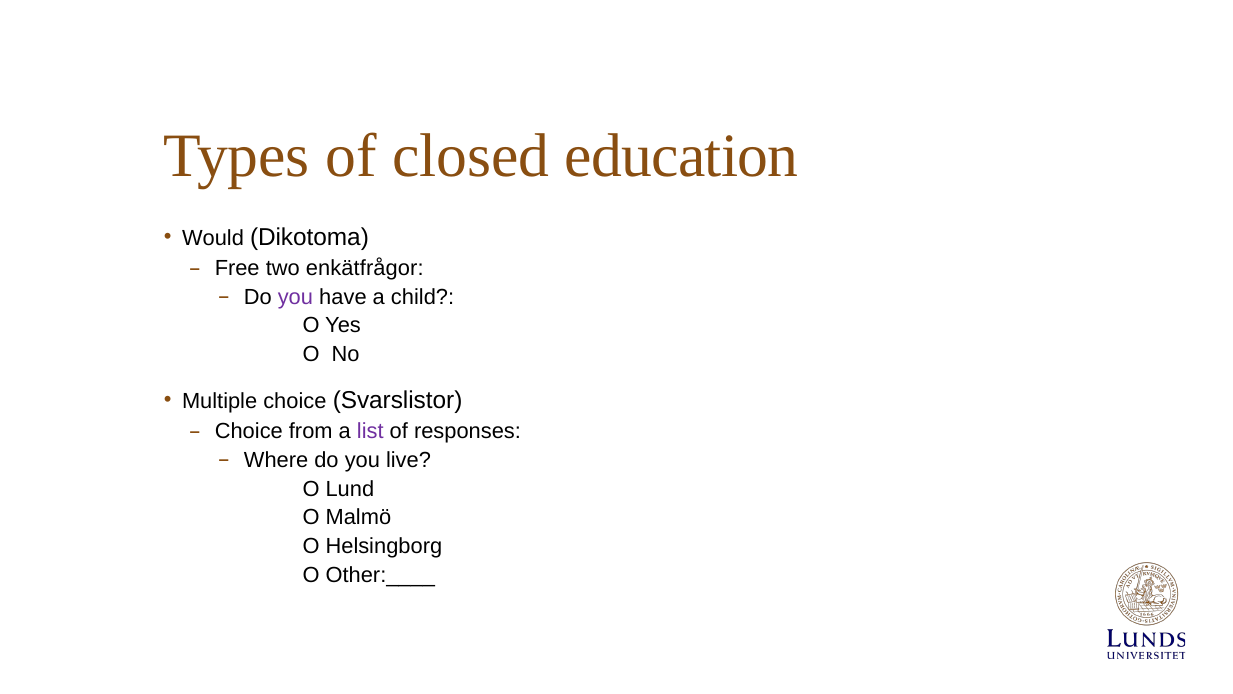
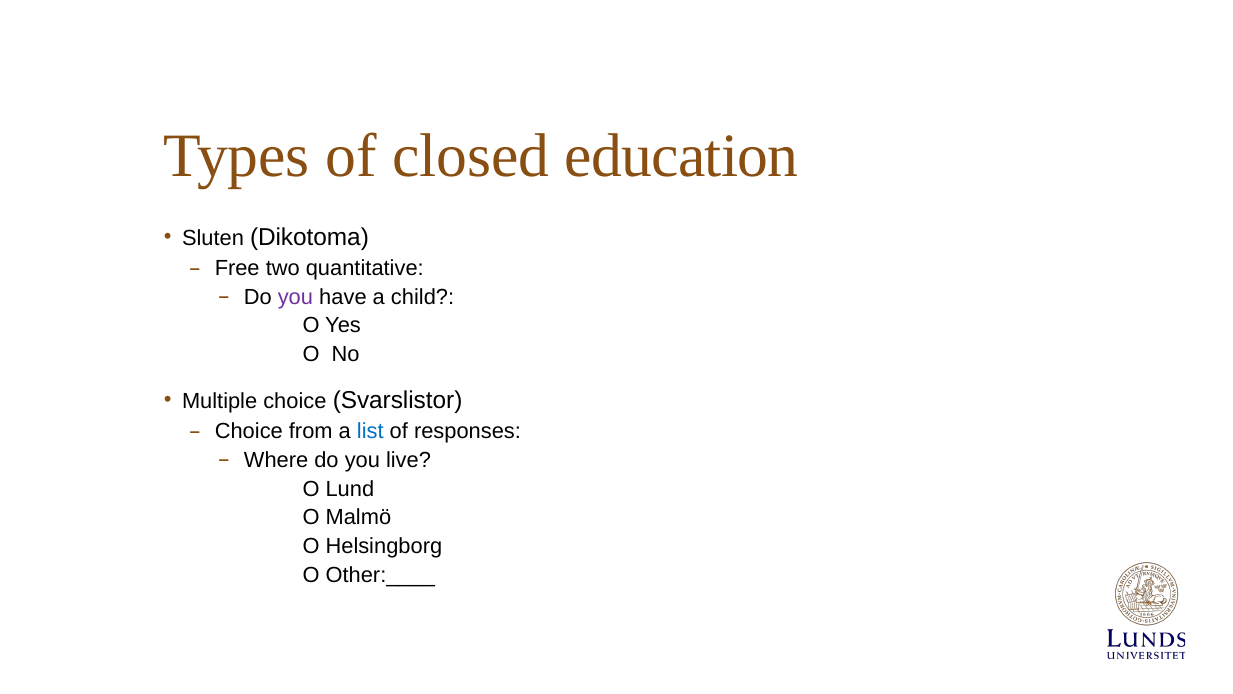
Would: Would -> Sluten (213, 239)
enkätfrågor: enkätfrågor -> quantitative (365, 268)
list colour: purple -> blue (370, 431)
